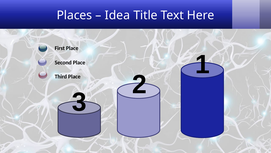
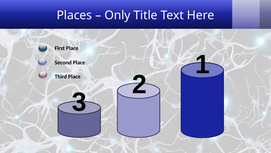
Idea: Idea -> Only (117, 15)
